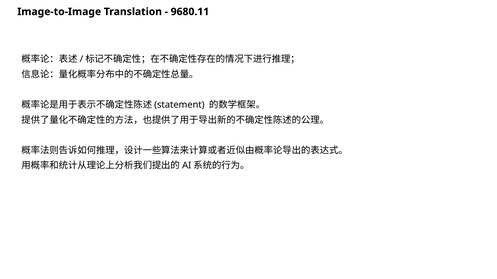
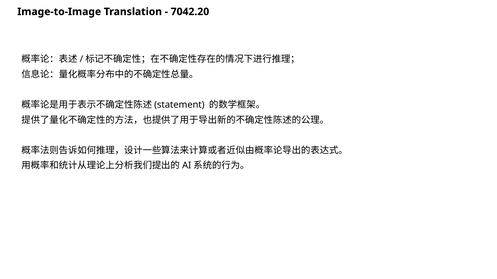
9680.11: 9680.11 -> 7042.20 (190, 12)
